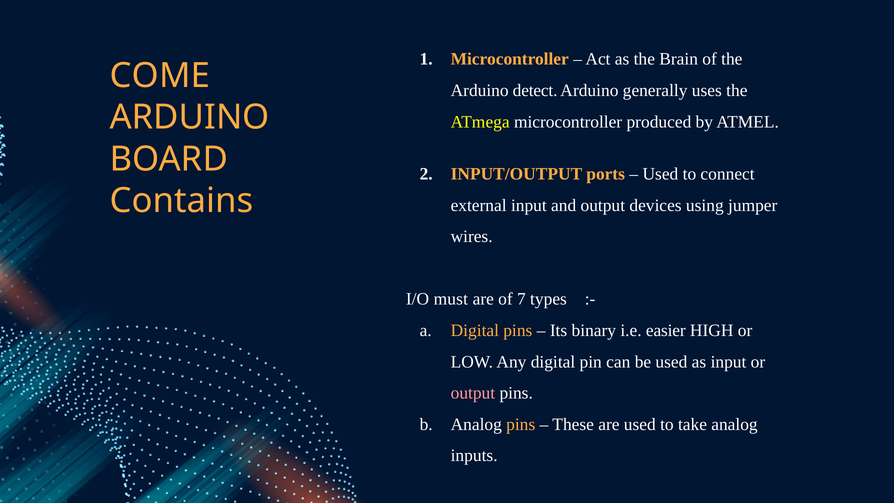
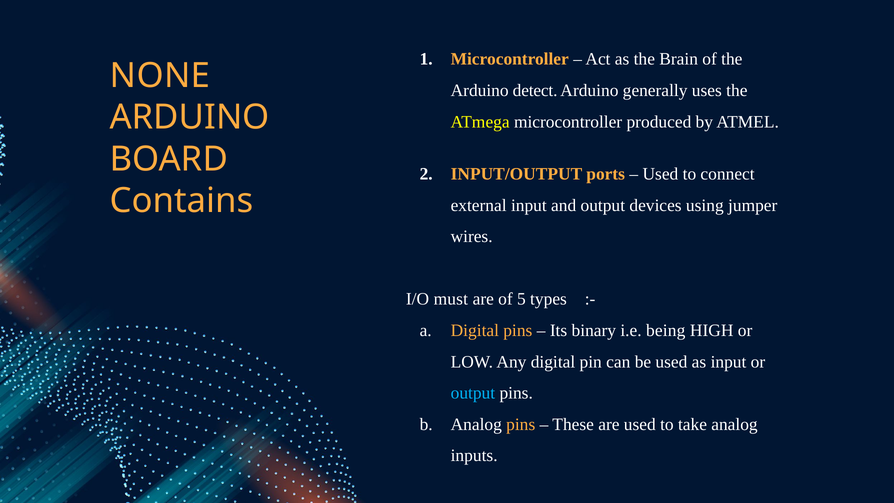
COME: COME -> NONE (160, 76)
7: 7 -> 5 (521, 299)
easier: easier -> being (666, 330)
output colour: pink -> light blue (473, 393)
